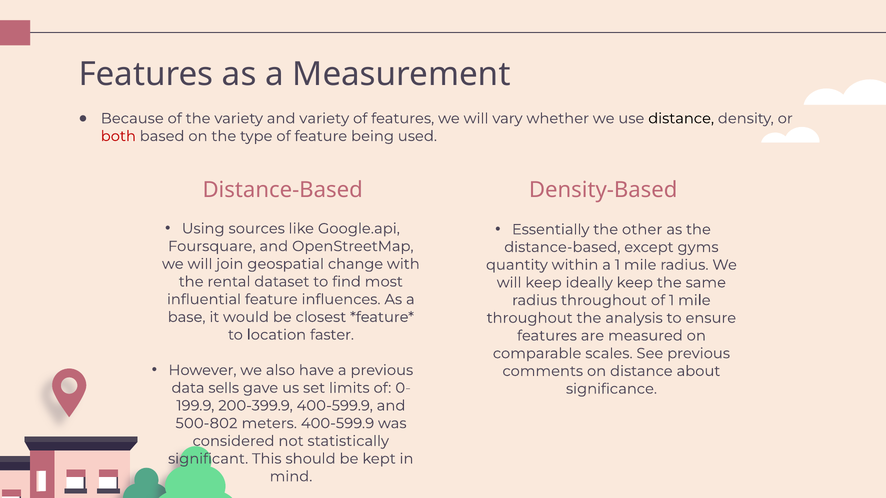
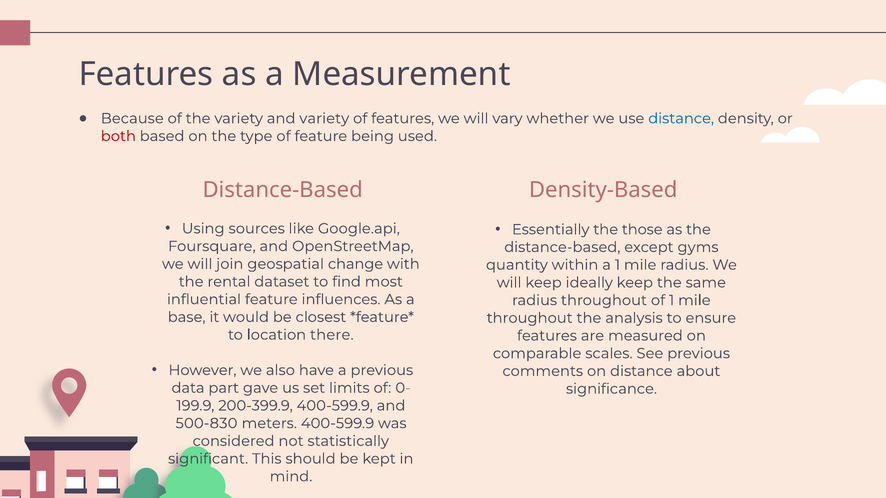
distance colour: black -> blue (681, 119)
other: other -> those (642, 230)
faster: faster -> there (332, 335)
sells: sells -> part (224, 388)
500-802: 500-802 -> 500-830 (206, 424)
